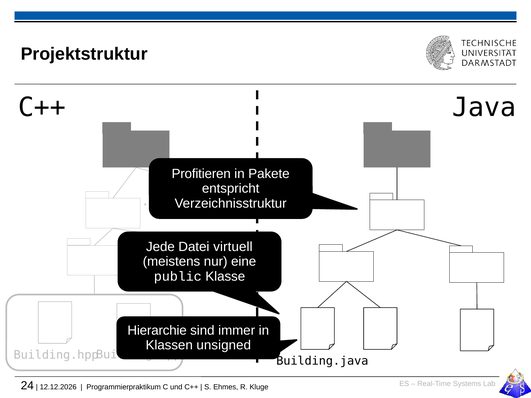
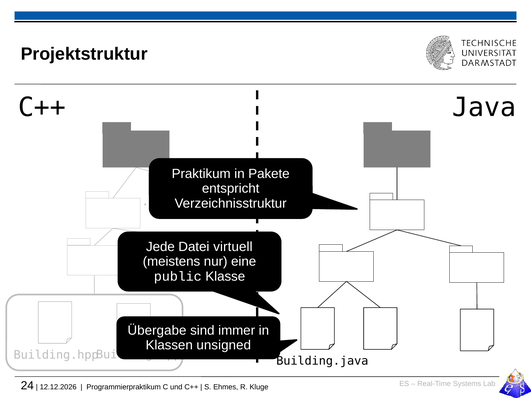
Profitieren: Profitieren -> Praktikum (201, 174)
Hierarchie: Hierarchie -> Übergabe (157, 331)
